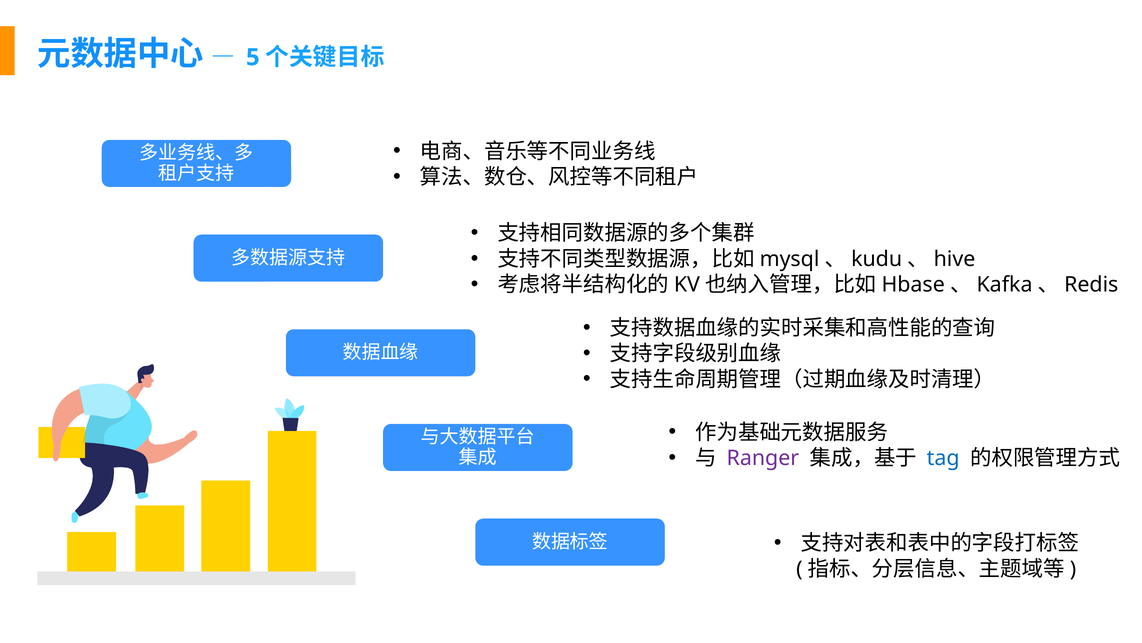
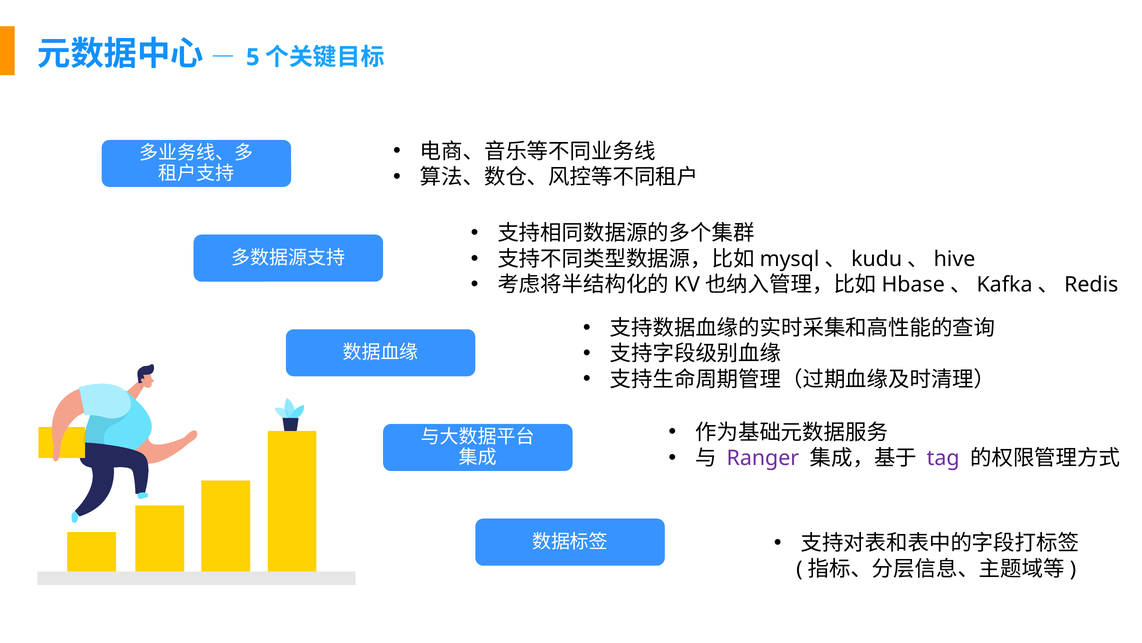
tag colour: blue -> purple (943, 458)
